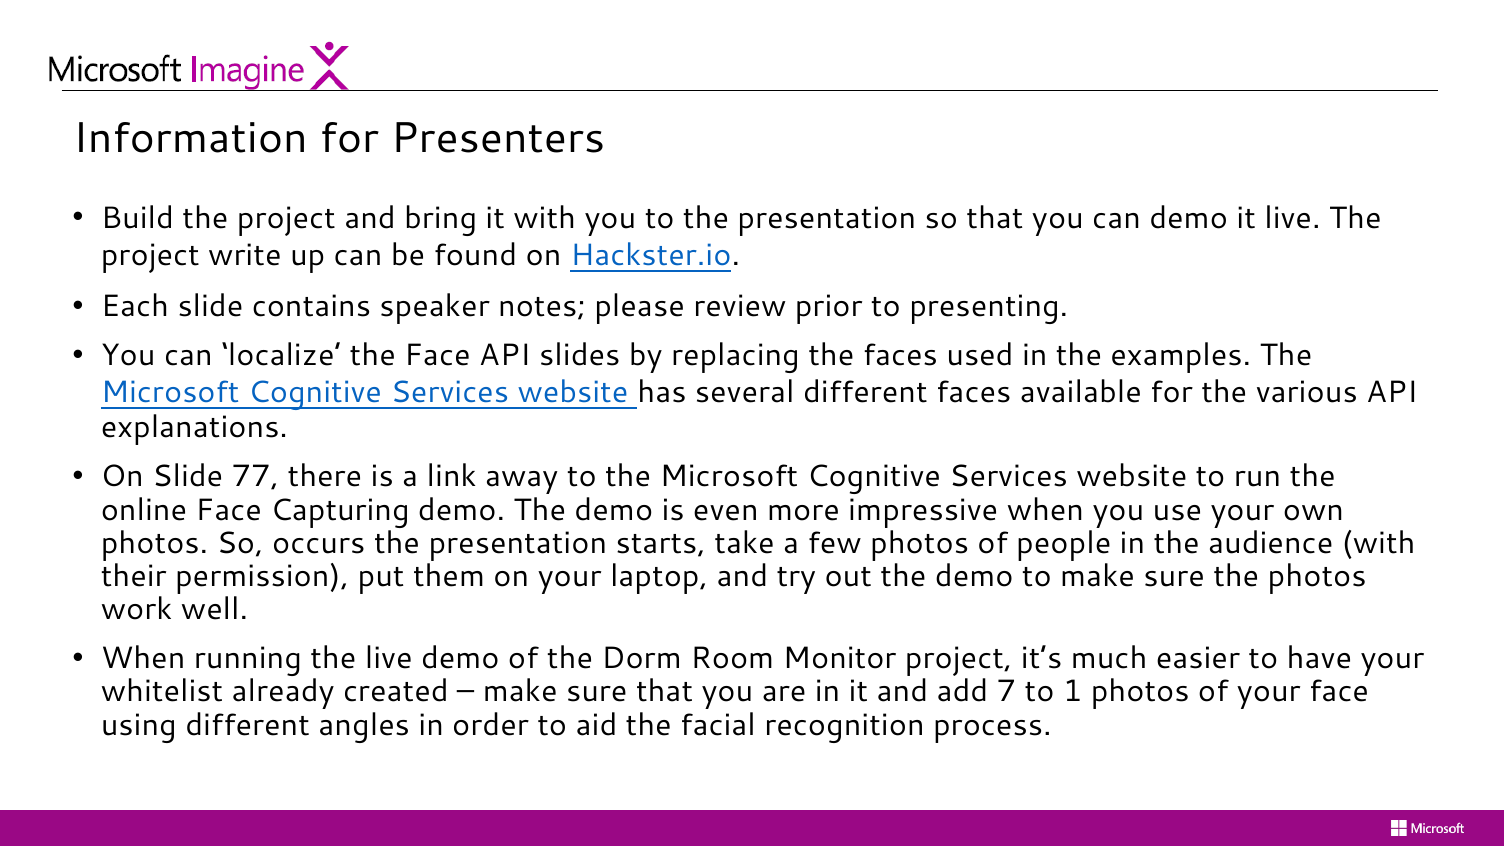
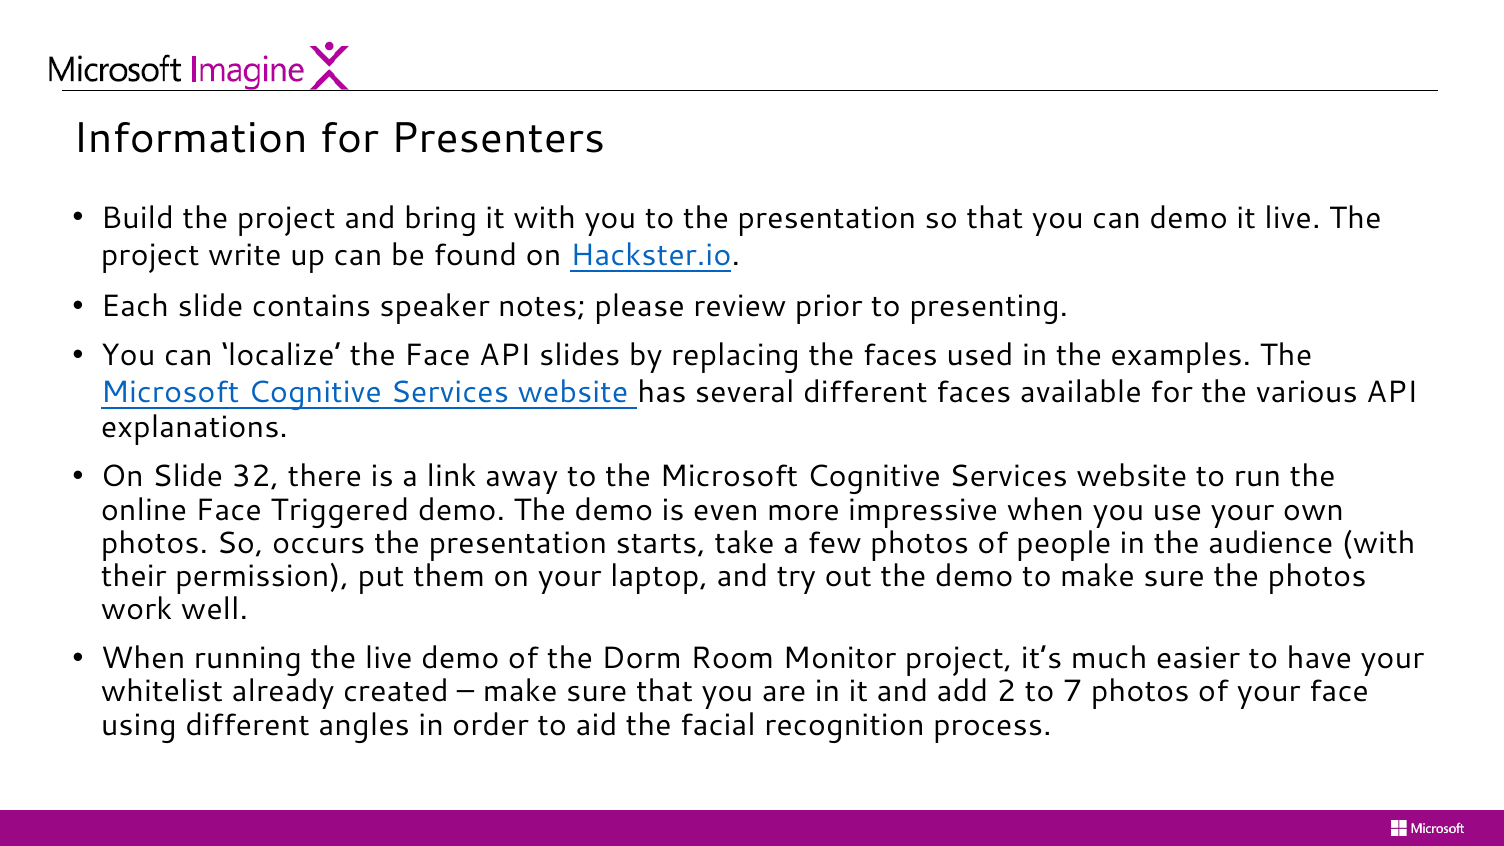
77: 77 -> 32 (255, 477)
Capturing: Capturing -> Triggered (340, 510)
7: 7 -> 2 (1006, 692)
1: 1 -> 7 (1073, 692)
